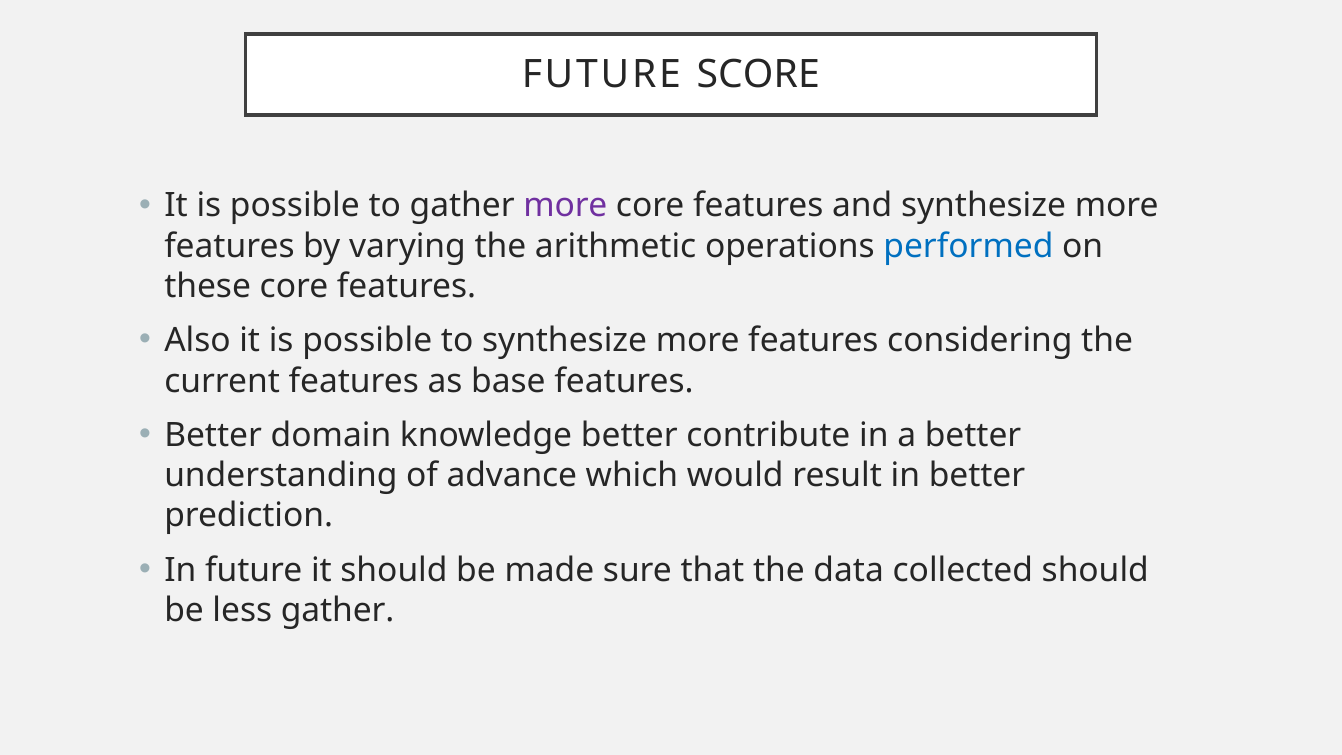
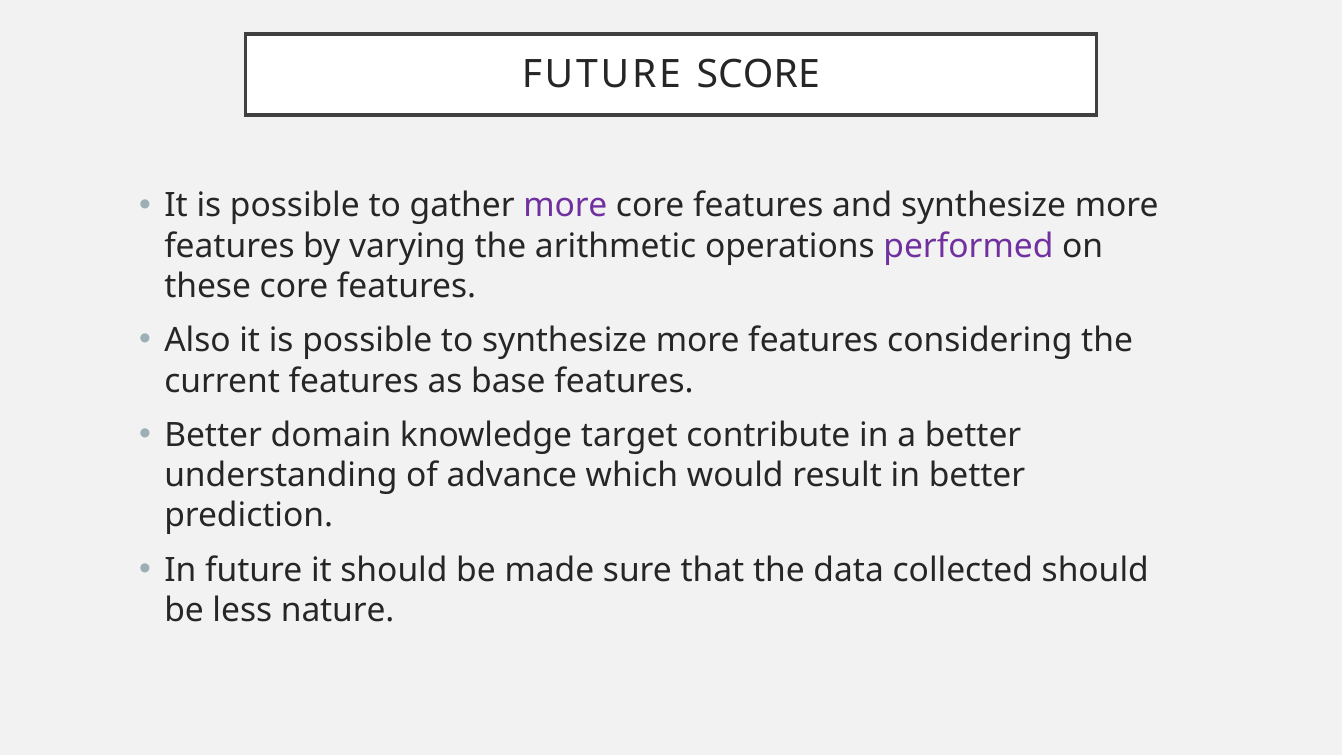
performed colour: blue -> purple (968, 246)
knowledge better: better -> target (629, 435)
less gather: gather -> nature (338, 610)
